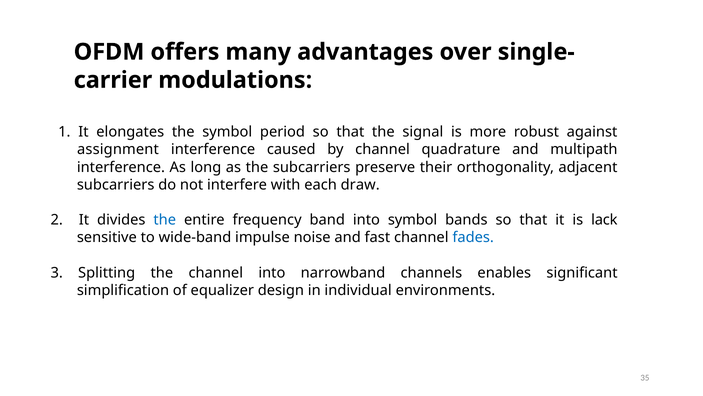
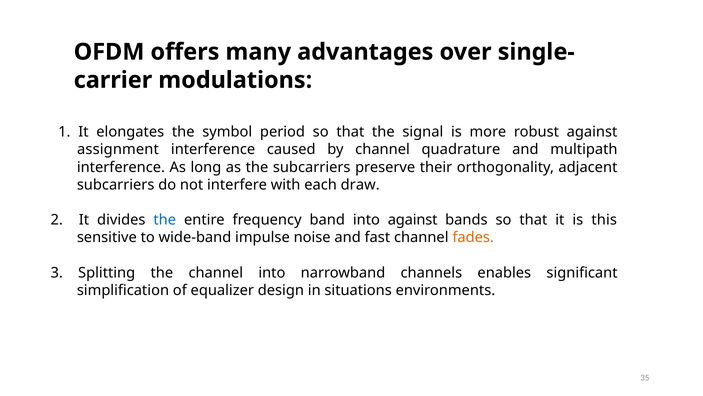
into symbol: symbol -> against (413, 220)
lack: lack -> this (604, 220)
fades colour: blue -> orange (473, 237)
individual: individual -> situations (358, 290)
